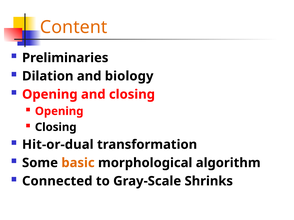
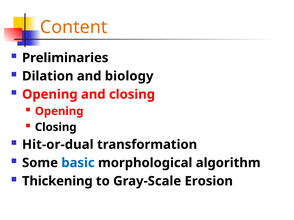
basic colour: orange -> blue (78, 163)
Connected: Connected -> Thickening (57, 181)
Shrinks: Shrinks -> Erosion (209, 181)
